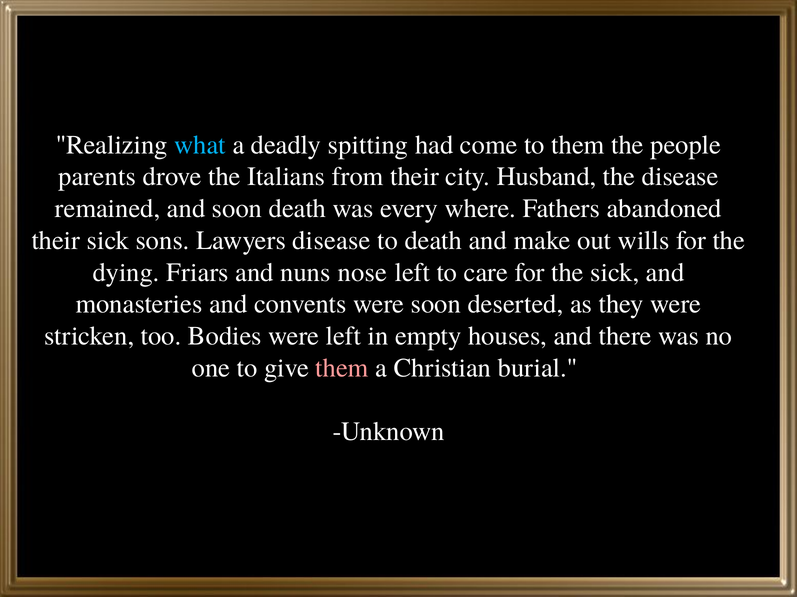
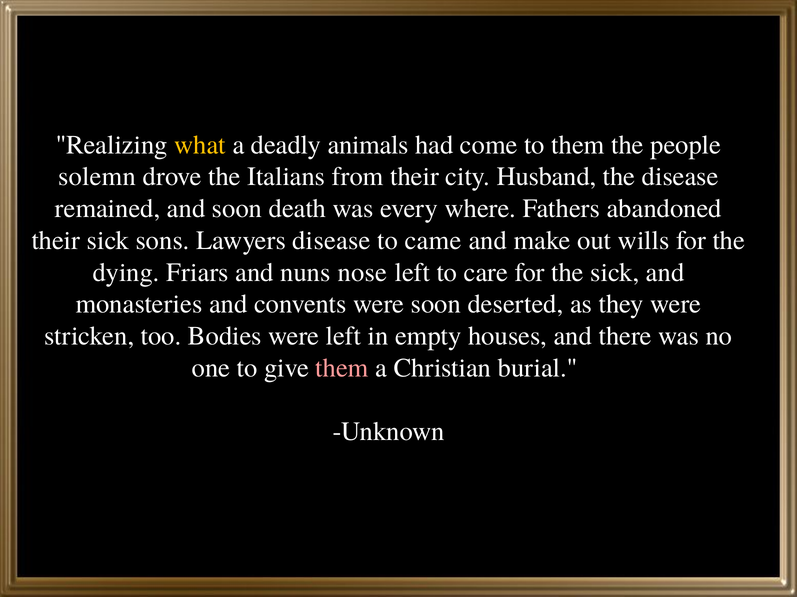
what colour: light blue -> yellow (200, 145)
spitting: spitting -> animals (368, 145)
parents: parents -> solemn (97, 177)
to death: death -> came (433, 241)
